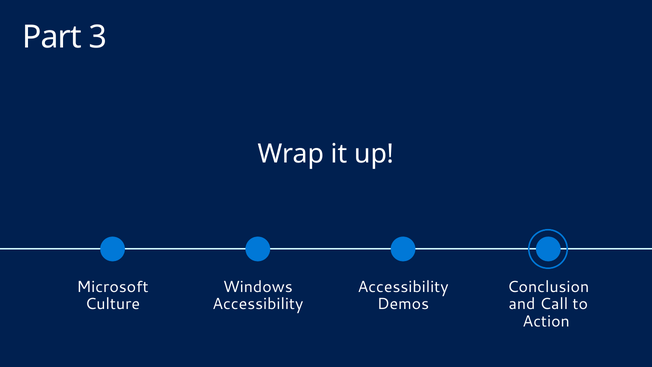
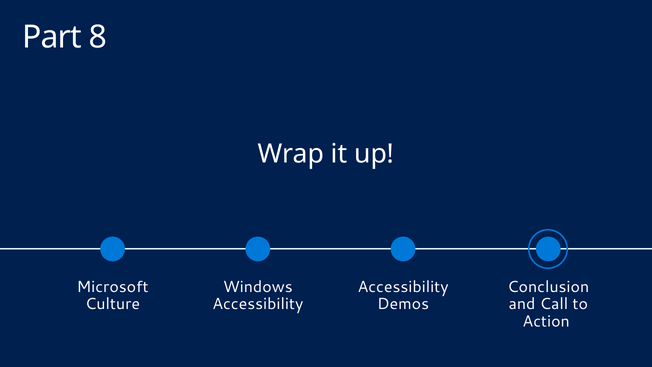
3: 3 -> 8 (98, 37)
